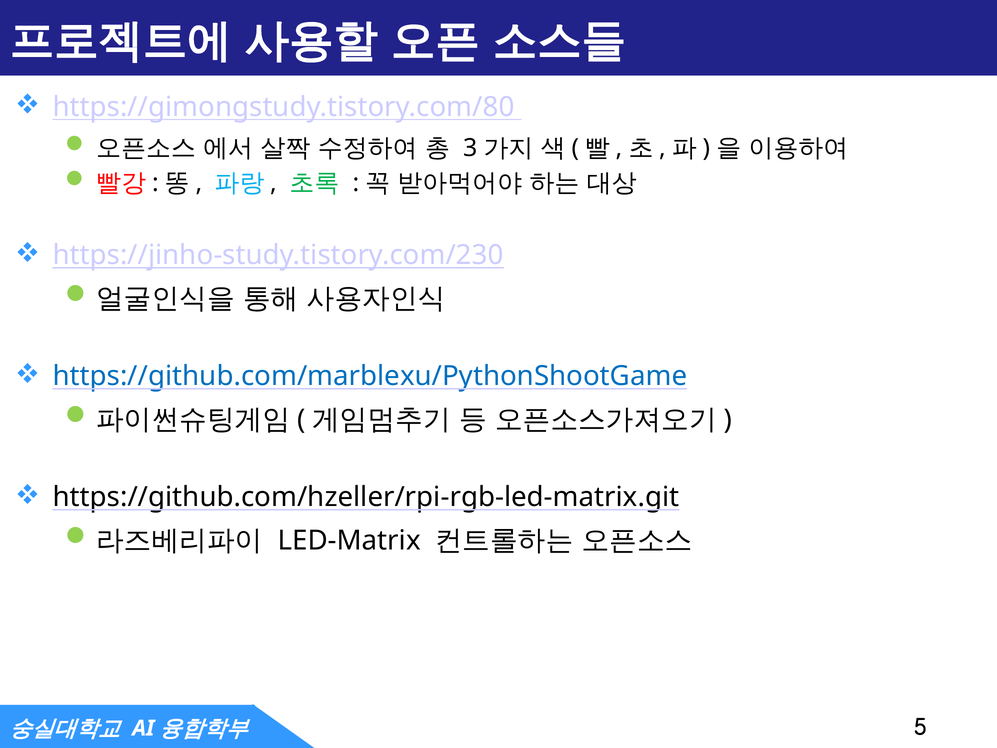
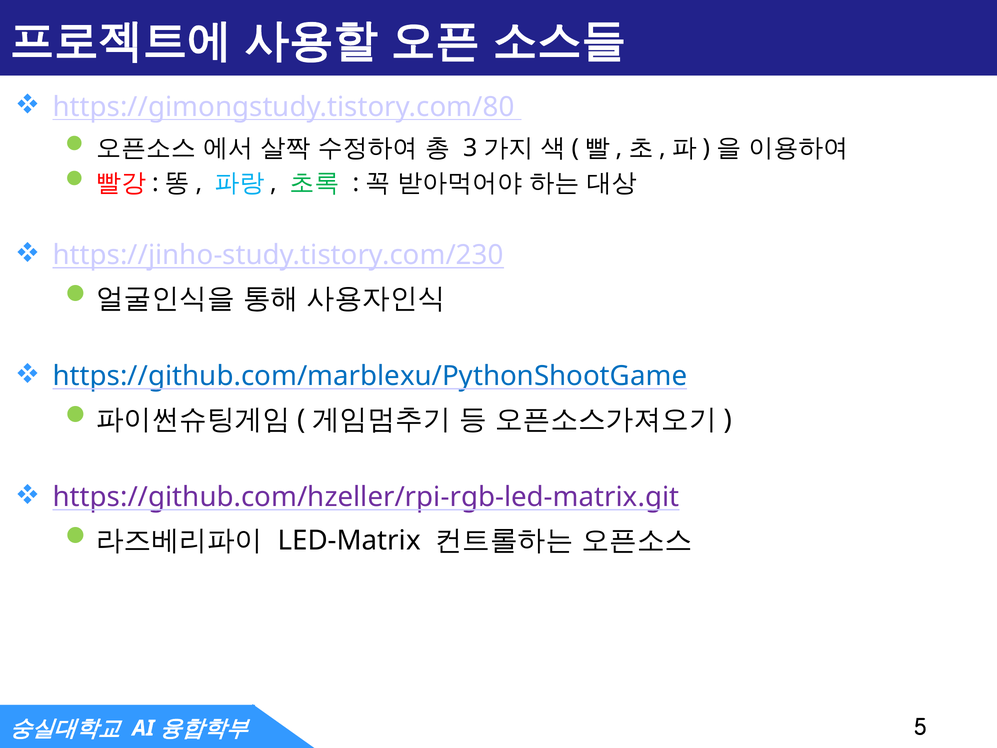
https://github.com/hzeller/rpi-rgb-led-matrix.git colour: black -> purple (366, 497)
